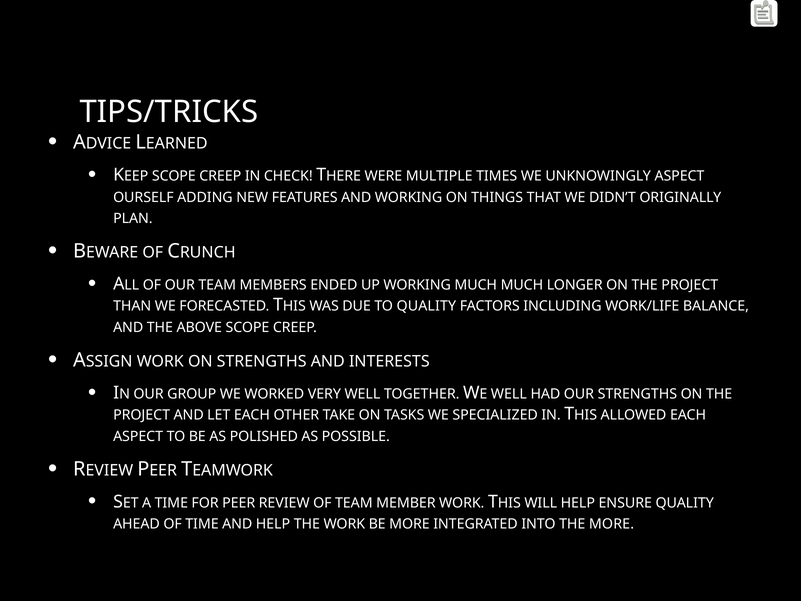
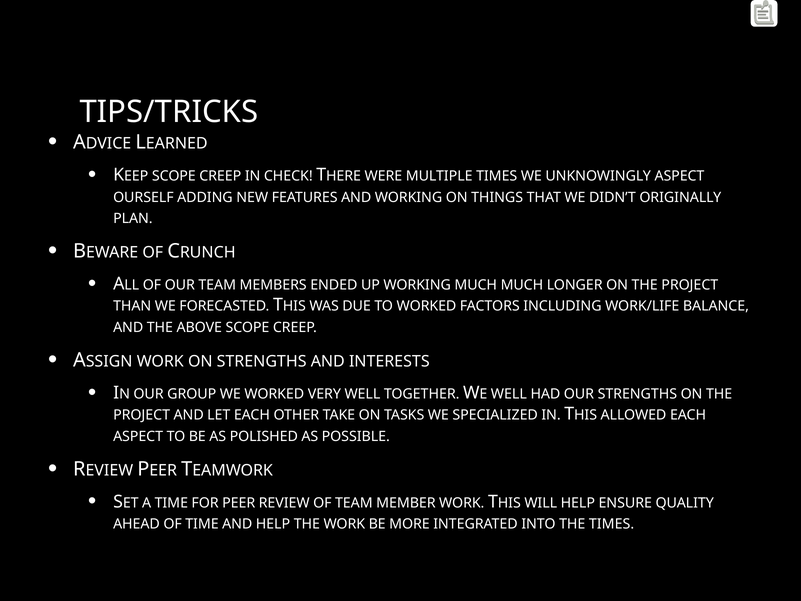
TO QUALITY: QUALITY -> WORKED (426, 306)
THE MORE: MORE -> TIMES (612, 524)
